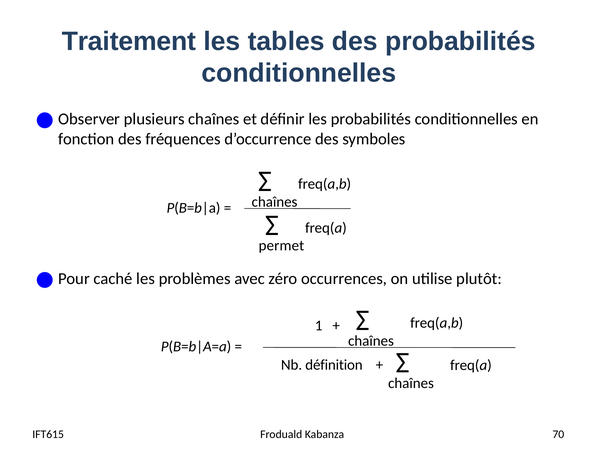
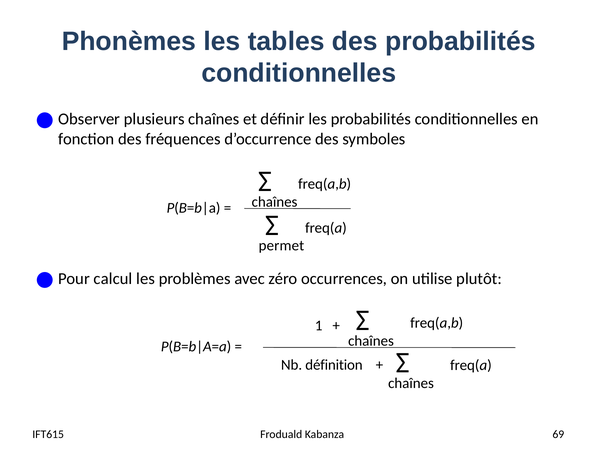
Traitement: Traitement -> Phonèmes (129, 41)
caché: caché -> calcul (113, 278)
70: 70 -> 69 (558, 434)
